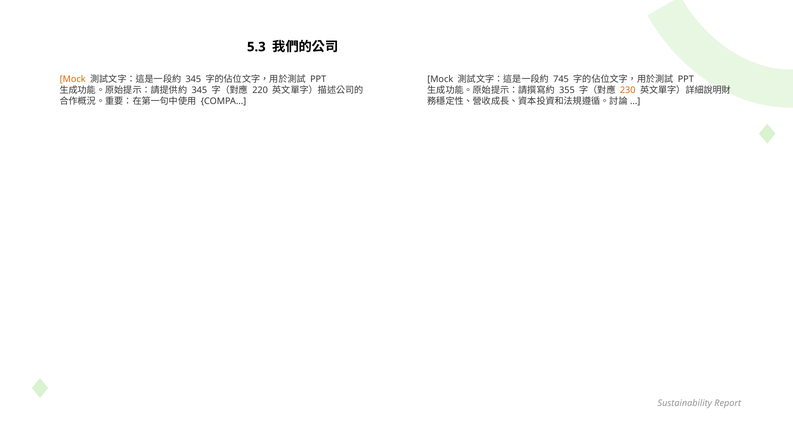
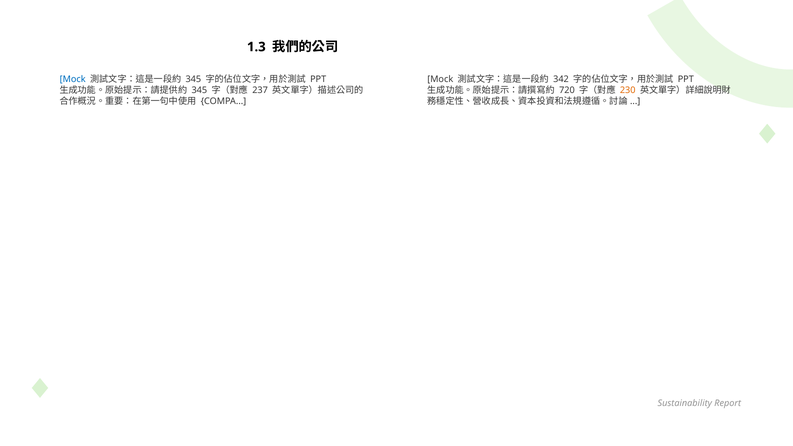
5.3: 5.3 -> 1.3 (256, 47)
Mock colour: orange -> blue (73, 79)
745: 745 -> 342 (561, 79)
220: 220 -> 237 (260, 90)
355: 355 -> 720 (567, 90)
